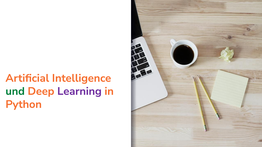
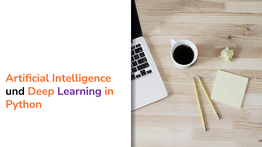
und colour: green -> black (15, 91)
